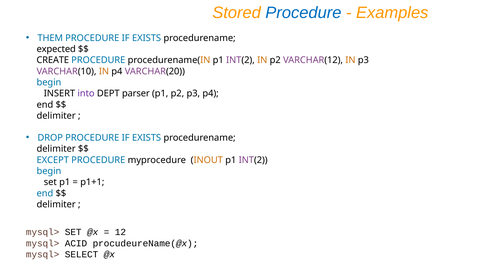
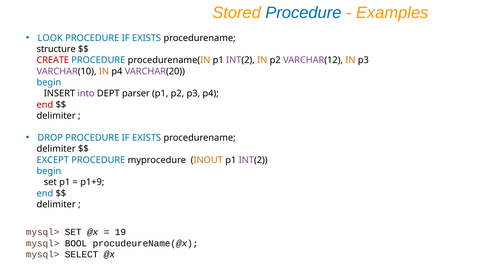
THEM: THEM -> LOOK (50, 38)
expected: expected -> structure (56, 49)
CREATE colour: black -> red (53, 60)
end colour: black -> red (45, 105)
p1+1: p1+1 -> p1+9 (92, 182)
12: 12 -> 19 (120, 232)
ACID: ACID -> BOOL (76, 243)
